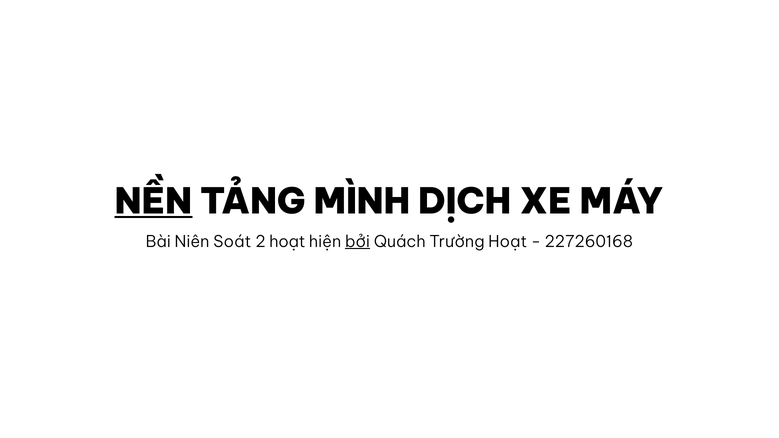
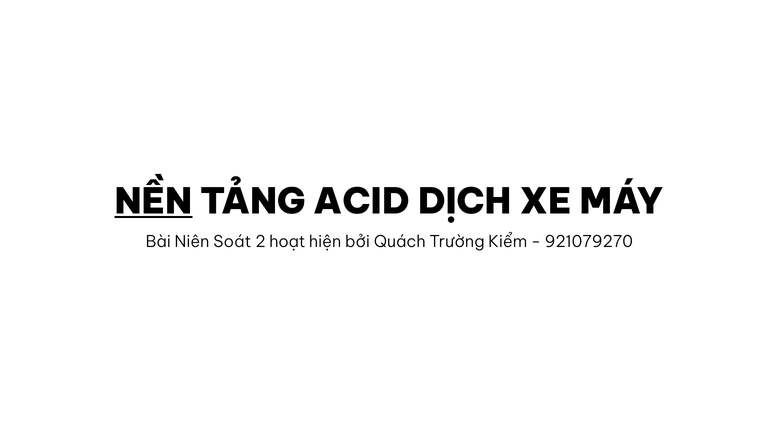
MÌNH: MÌNH -> ACID (362, 202)
bởi underline: present -> none (358, 242)
Trường Hoạt: Hoạt -> Kiểm (508, 242)
227260168: 227260168 -> 921079270 (589, 242)
